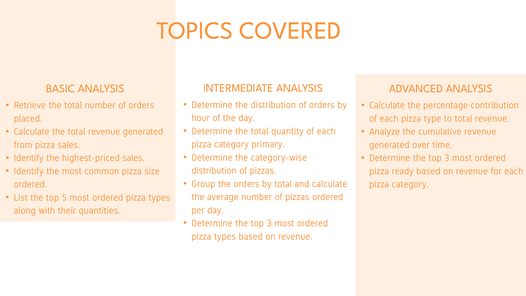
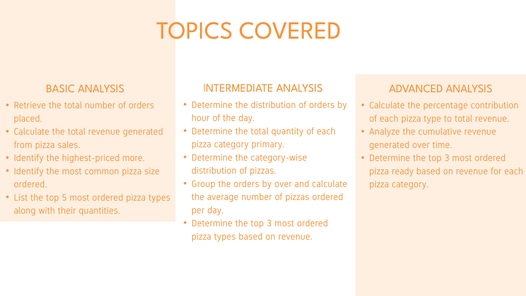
highest-priced sales: sales -> more (134, 158)
by total: total -> over (283, 184)
